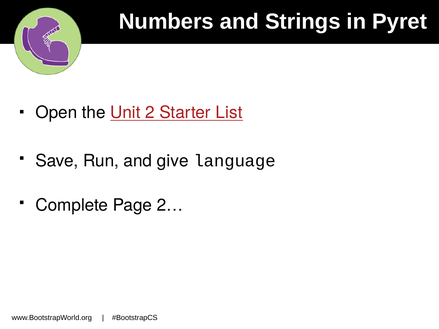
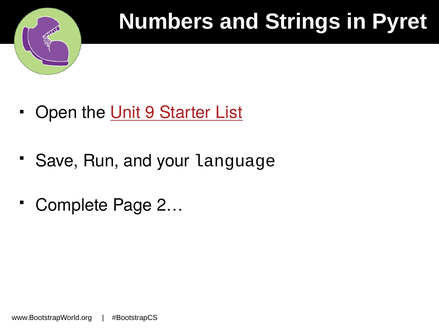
2: 2 -> 9 (150, 113)
give: give -> your (173, 161)
